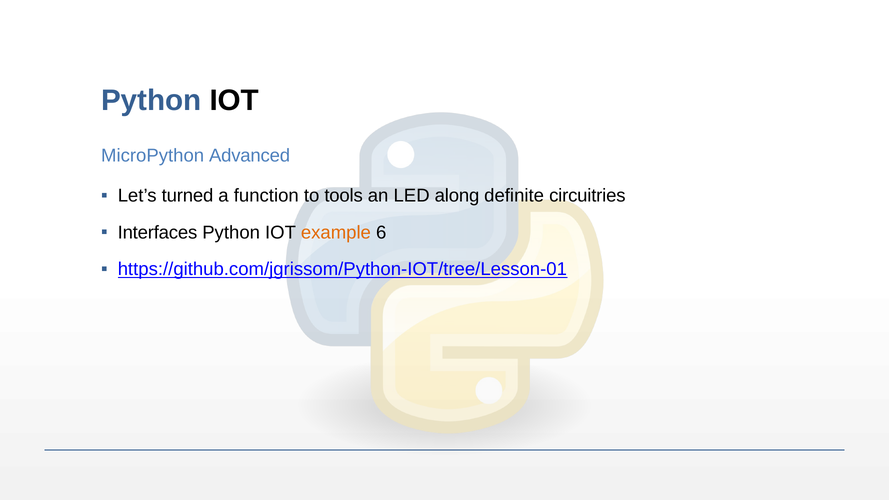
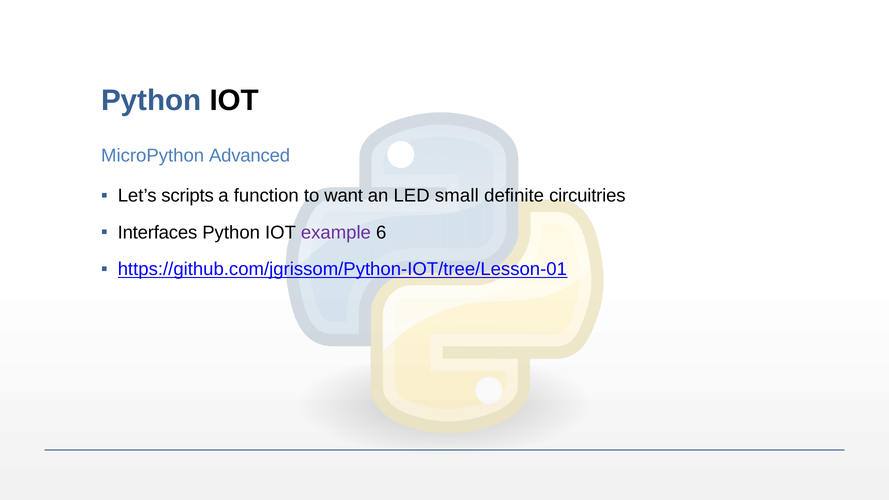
turned: turned -> scripts (188, 196)
tools: tools -> want (344, 196)
along: along -> small (457, 196)
example colour: orange -> purple (336, 233)
